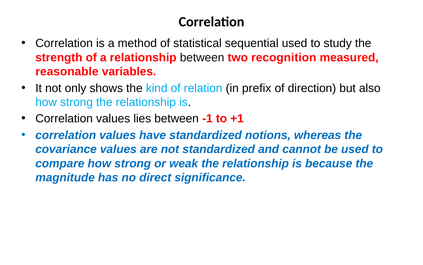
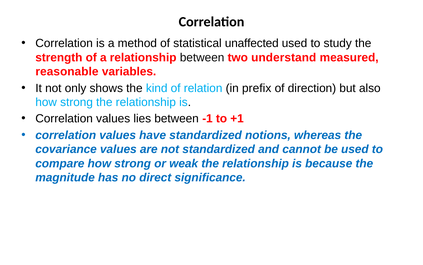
sequential: sequential -> unaffected (252, 43)
recognition: recognition -> understand (284, 57)
